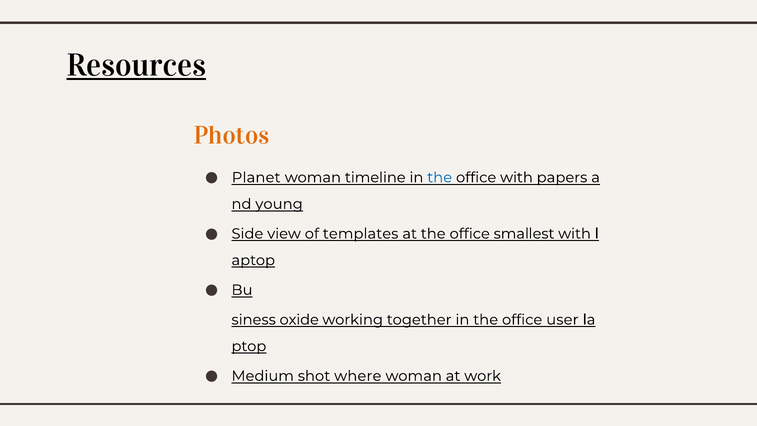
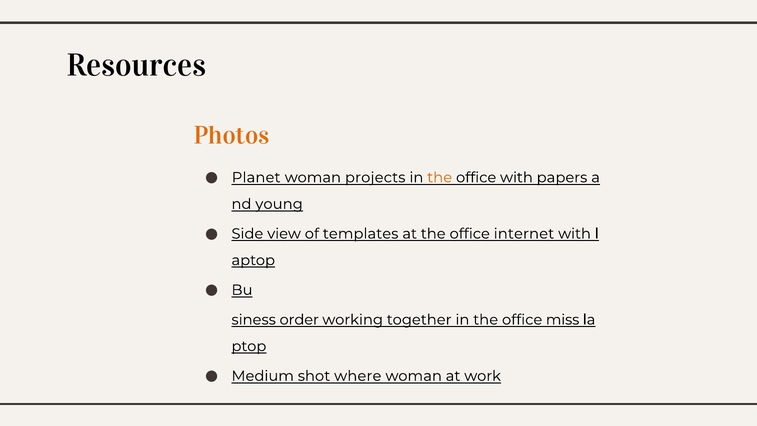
Resources underline: present -> none (136, 66)
timeline: timeline -> projects (375, 177)
the colour: blue -> orange (440, 177)
smallest: smallest -> internet (524, 234)
oxide: oxide -> order (299, 320)
user: user -> miss (563, 320)
